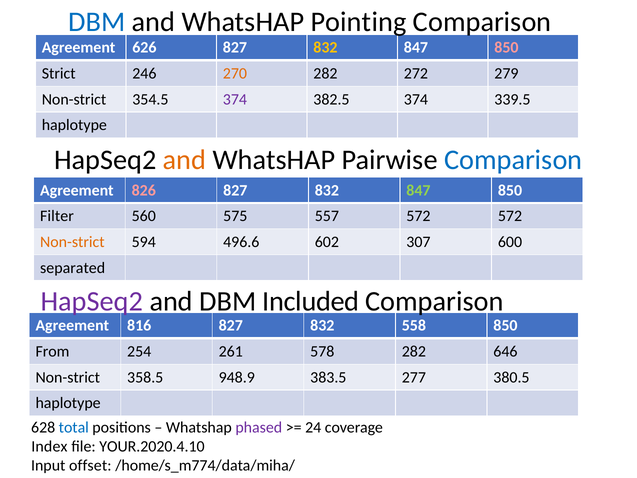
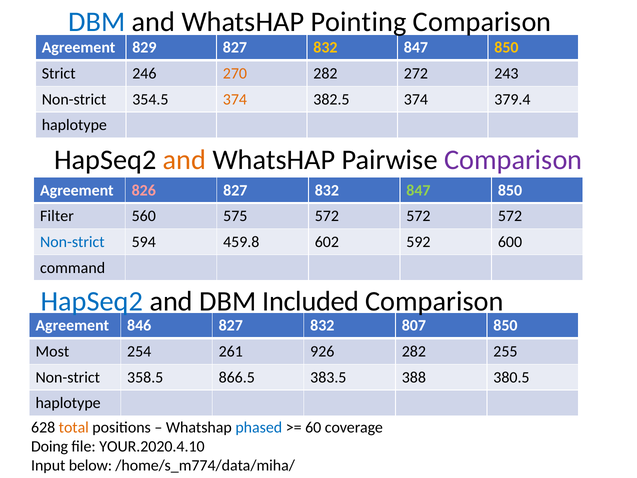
626: 626 -> 829 (144, 48)
850 colour: pink -> yellow (506, 48)
279: 279 -> 243 (506, 73)
374 colour: purple -> orange (235, 99)
339.5: 339.5 -> 379.4 (512, 99)
Comparison colour: blue -> purple (513, 160)
575 557: 557 -> 572 (327, 216)
Non-strict colour: orange -> blue (72, 242)
496.6: 496.6 -> 459.8 (241, 242)
307: 307 -> 592 (418, 242)
separated: separated -> command (73, 268)
HapSeq2 colour: purple -> blue (92, 301)
816: 816 -> 846 (139, 325)
558: 558 -> 807 (414, 325)
From: From -> Most (52, 351)
578: 578 -> 926 (322, 351)
646: 646 -> 255 (505, 351)
948.9: 948.9 -> 866.5 (237, 377)
277: 277 -> 388 (414, 377)
total colour: blue -> orange (74, 427)
phased colour: purple -> blue (259, 427)
24: 24 -> 60 (313, 427)
Index: Index -> Doing (50, 446)
offset: offset -> below (90, 465)
